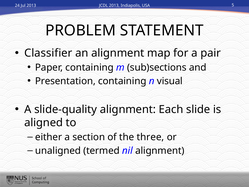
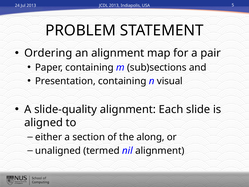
Classifier: Classifier -> Ordering (48, 53)
three: three -> along (151, 137)
